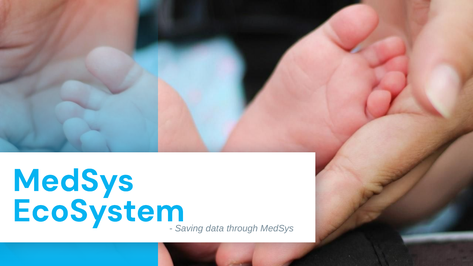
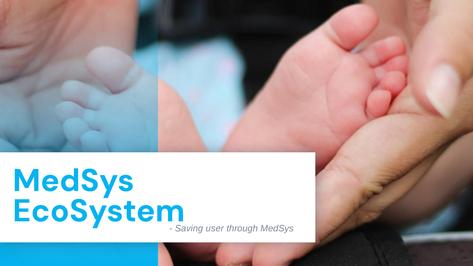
data: data -> user (215, 229)
